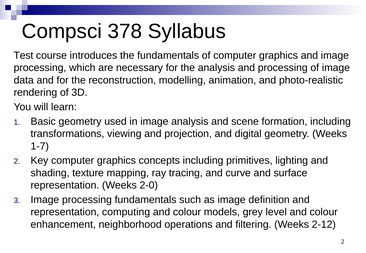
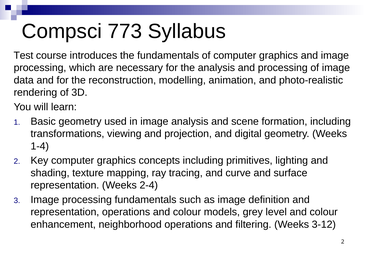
378: 378 -> 773 (125, 31)
1-7: 1-7 -> 1-4 (40, 146)
2-0: 2-0 -> 2-4 (149, 186)
representation computing: computing -> operations (126, 212)
2-12: 2-12 -> 3-12 (324, 225)
